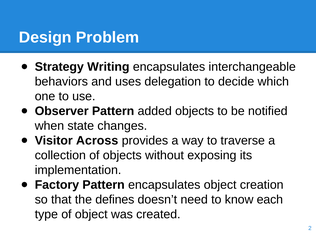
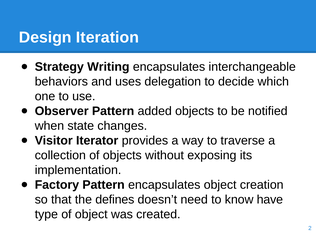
Problem: Problem -> Iteration (107, 37)
Across: Across -> Iterator (97, 140)
each: each -> have (270, 199)
